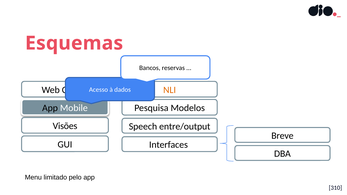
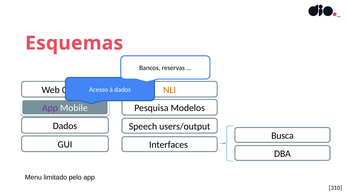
App colour: black -> purple (50, 108)
Visões: Visões -> Dados (65, 126)
entre/output: entre/output -> users/output (185, 126)
Breve: Breve -> Busca (282, 136)
